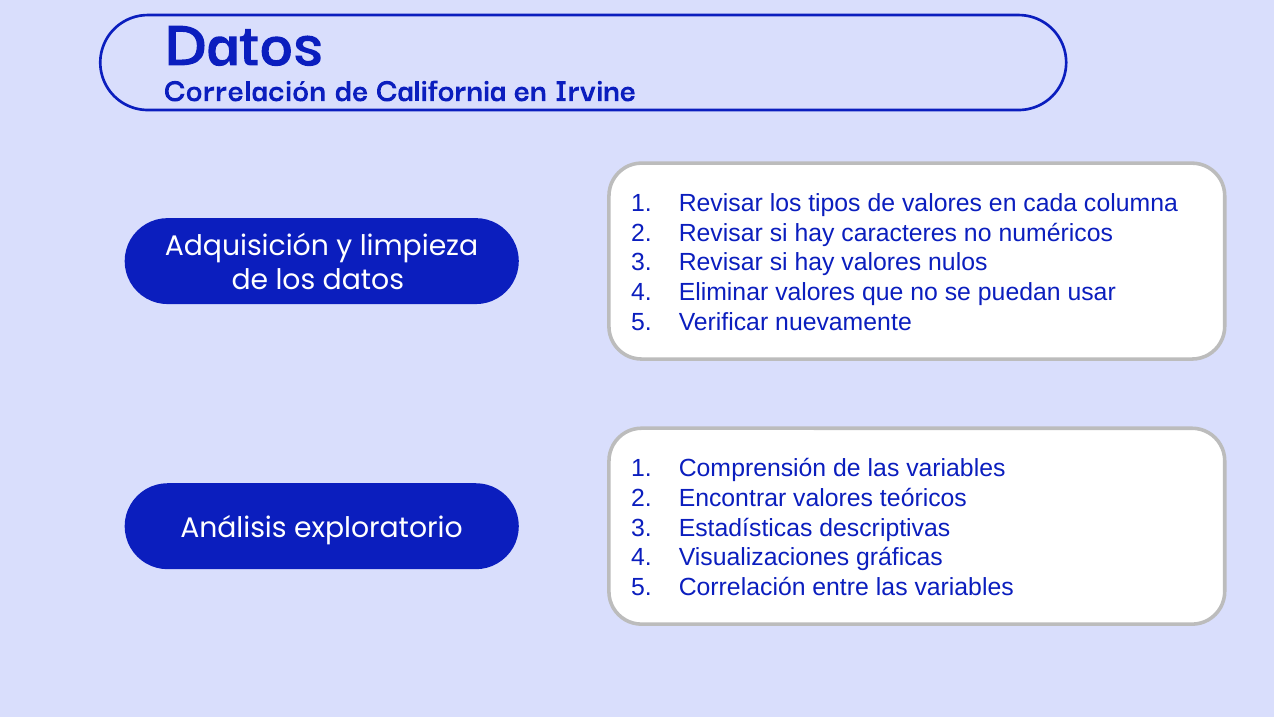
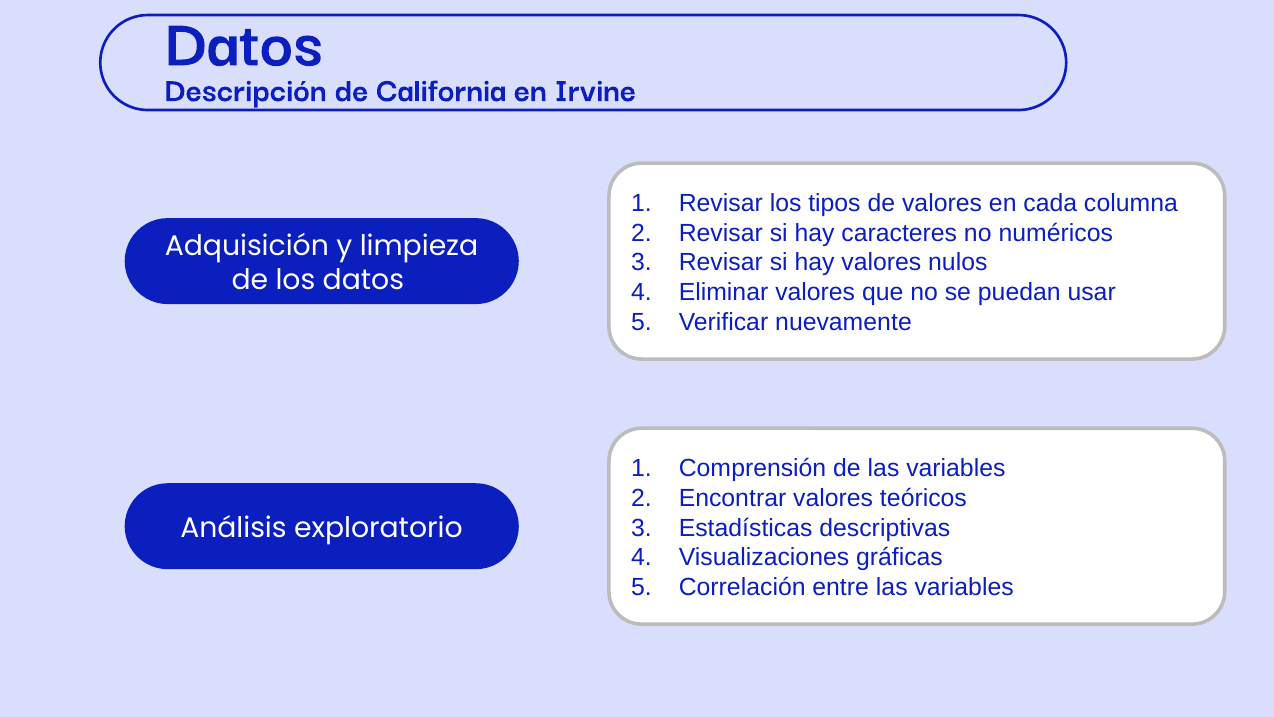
Correlación: Correlación -> Descripción (245, 89)
